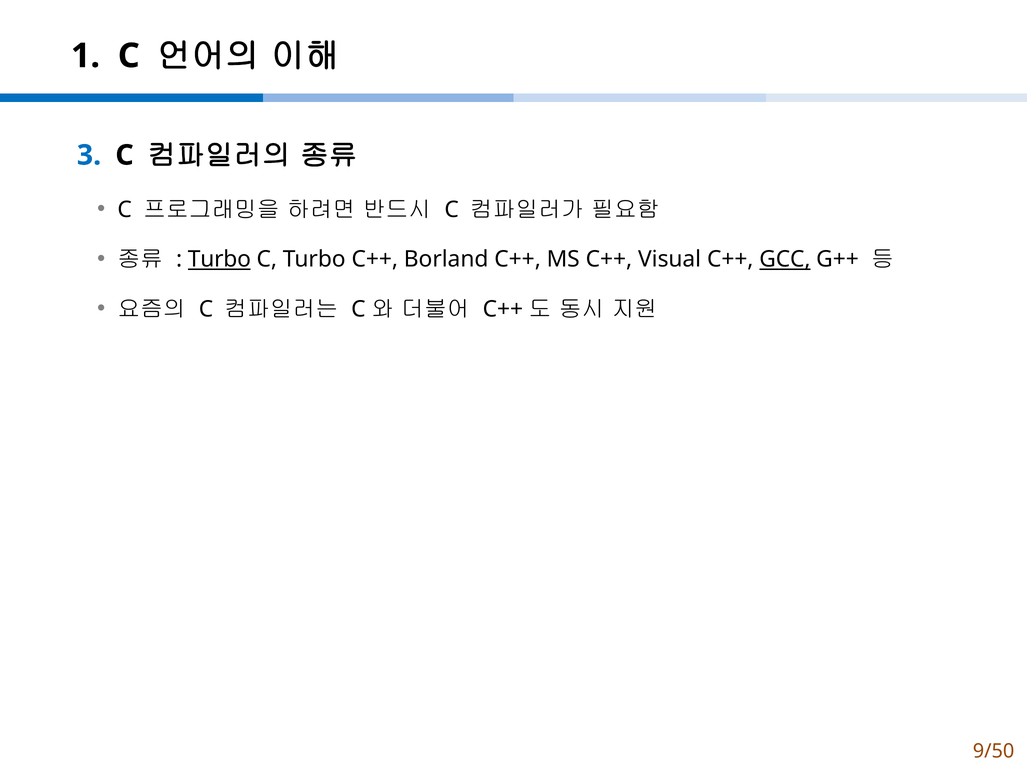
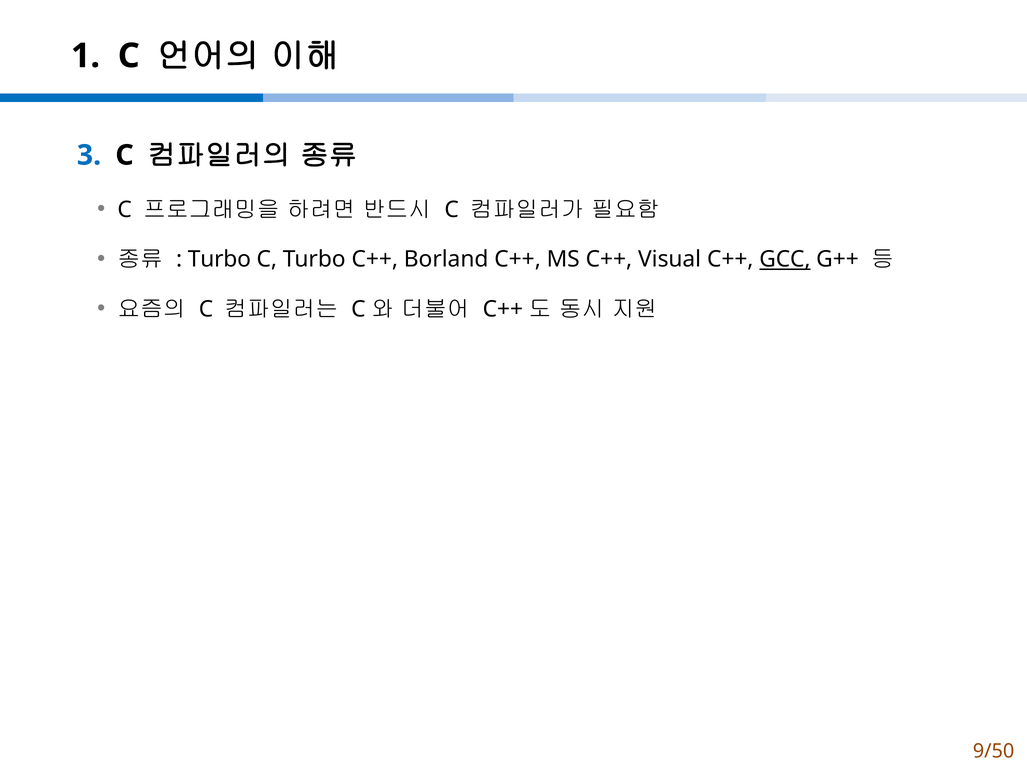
Turbo underline: present -> none (219, 259)
